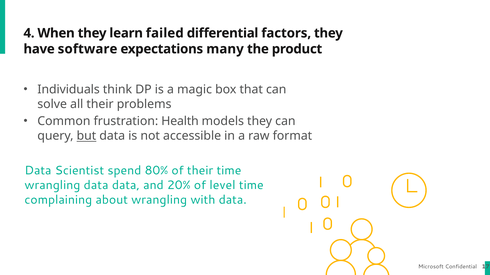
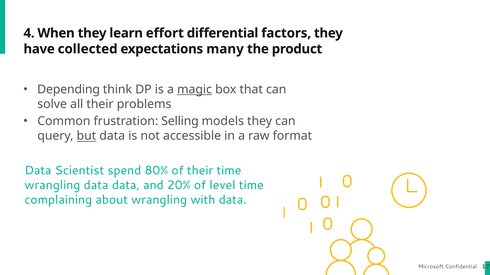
failed: failed -> effort (165, 33)
software: software -> collected (88, 49)
Individuals: Individuals -> Depending (69, 90)
magic underline: none -> present (195, 90)
Health: Health -> Selling (180, 122)
